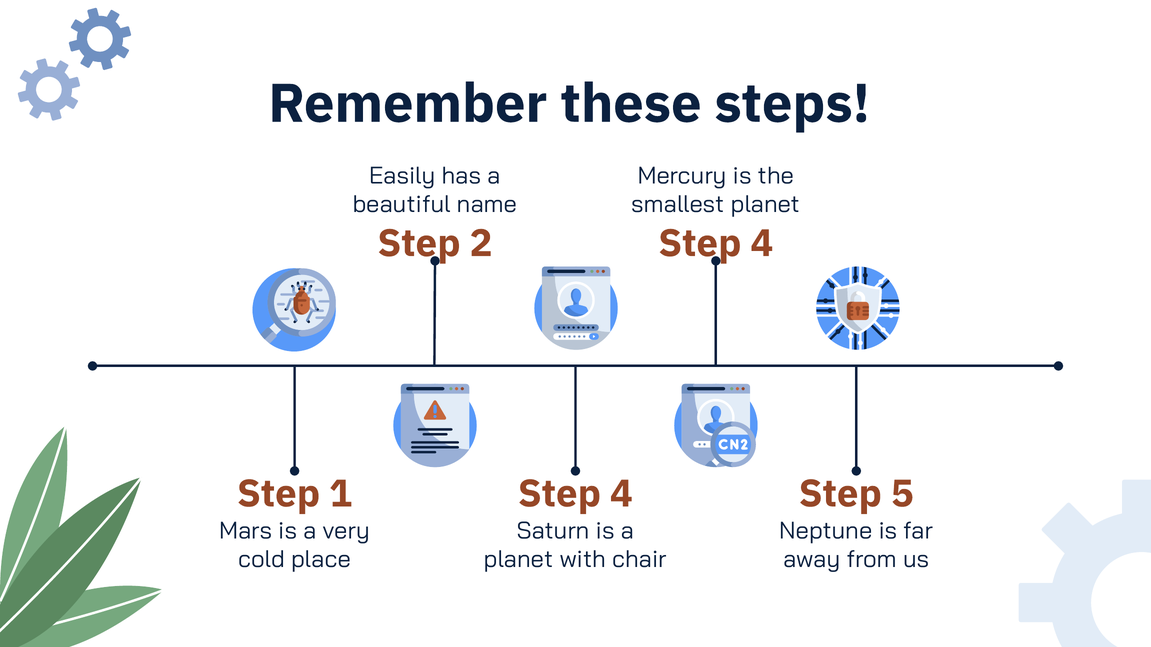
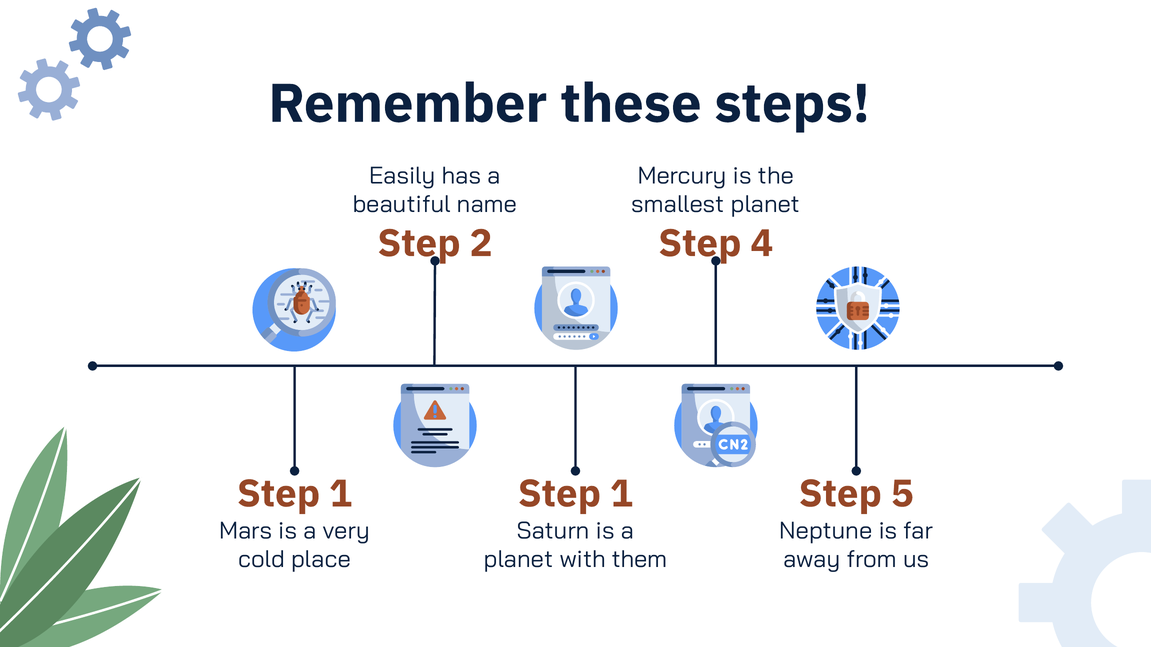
1 Step 4: 4 -> 1 (621, 494)
chair: chair -> them (640, 560)
